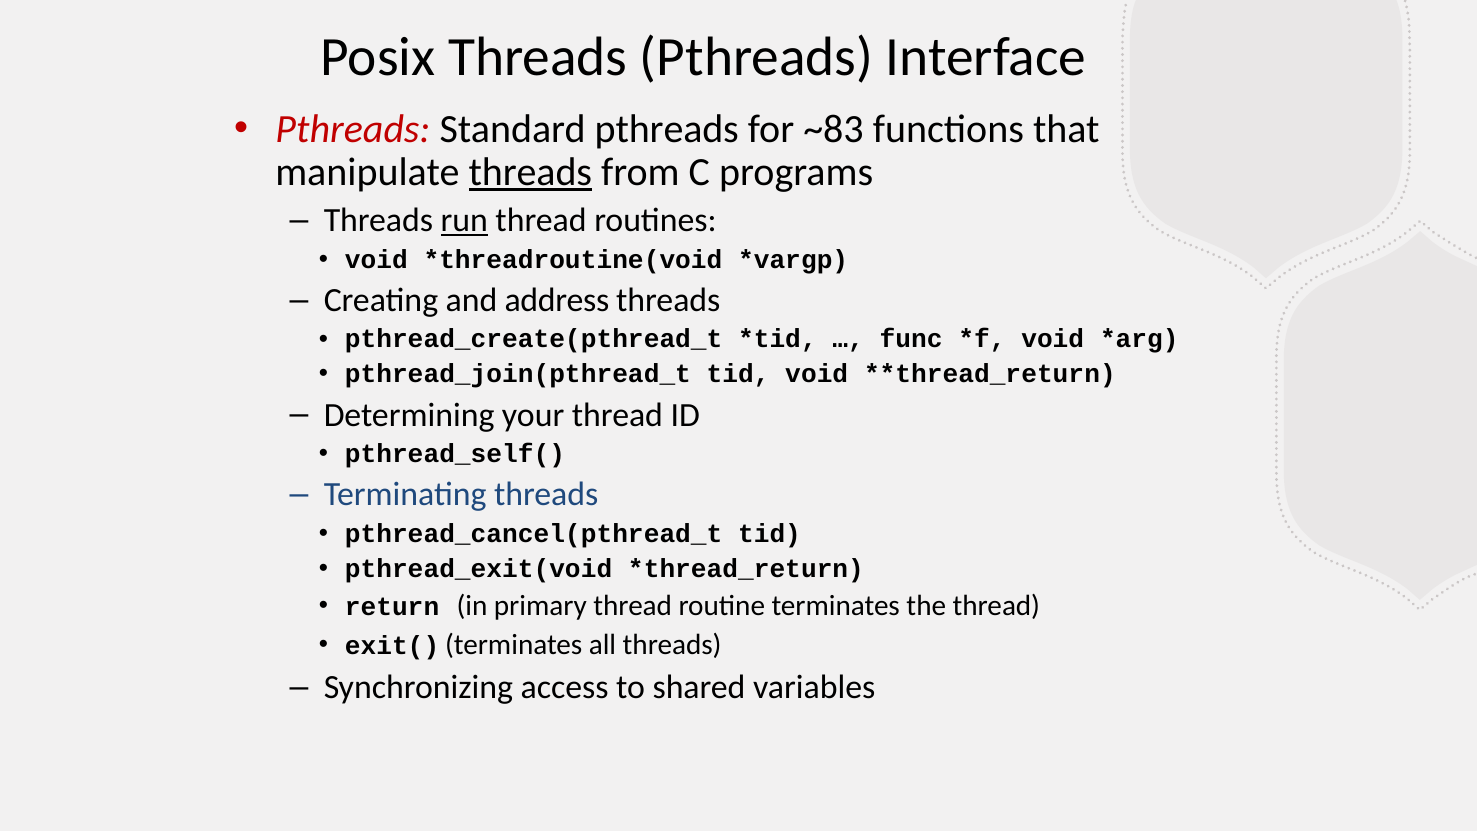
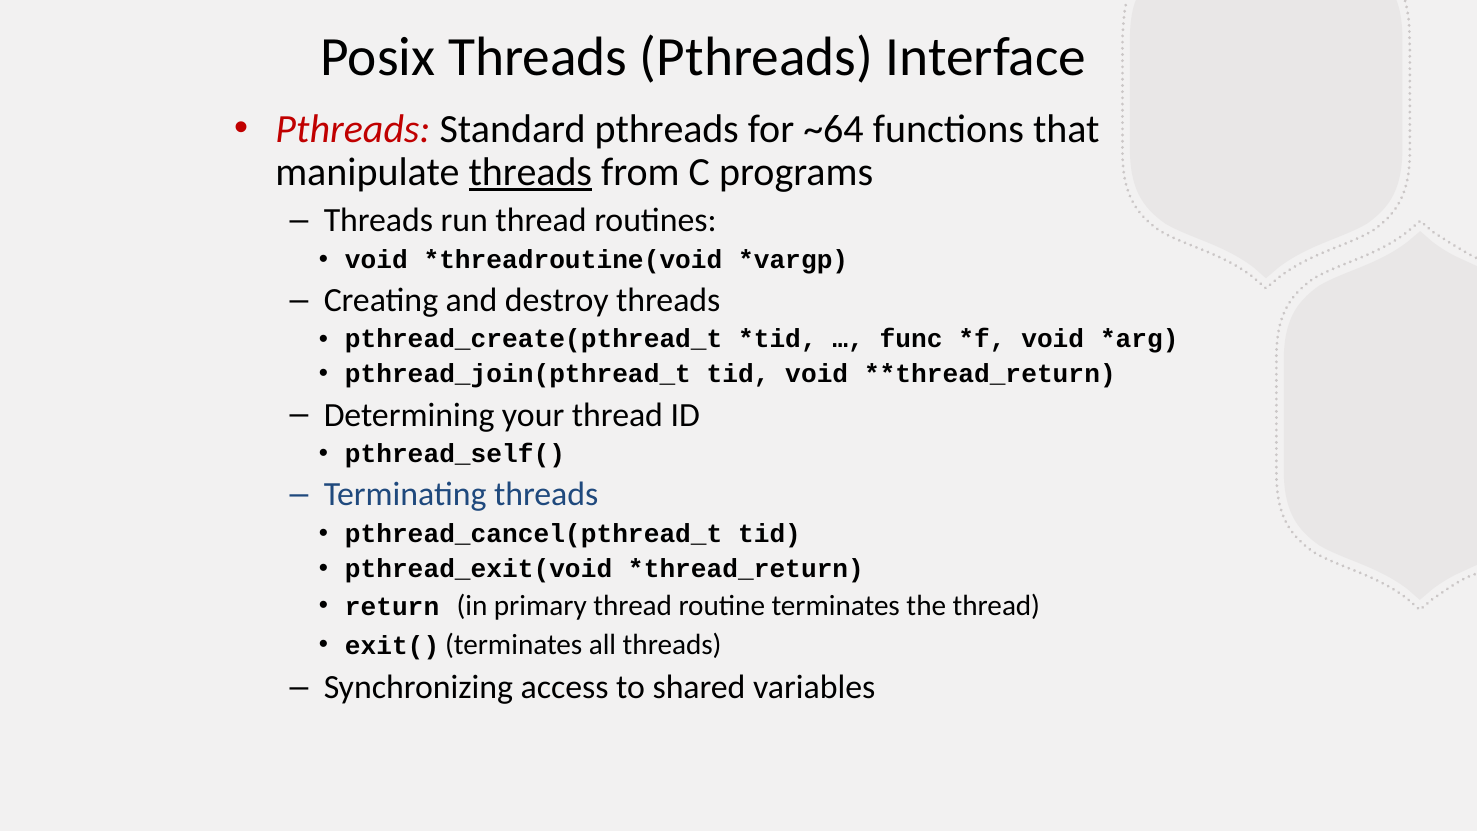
~83: ~83 -> ~64 (834, 129)
run underline: present -> none (464, 220)
address: address -> destroy (557, 300)
